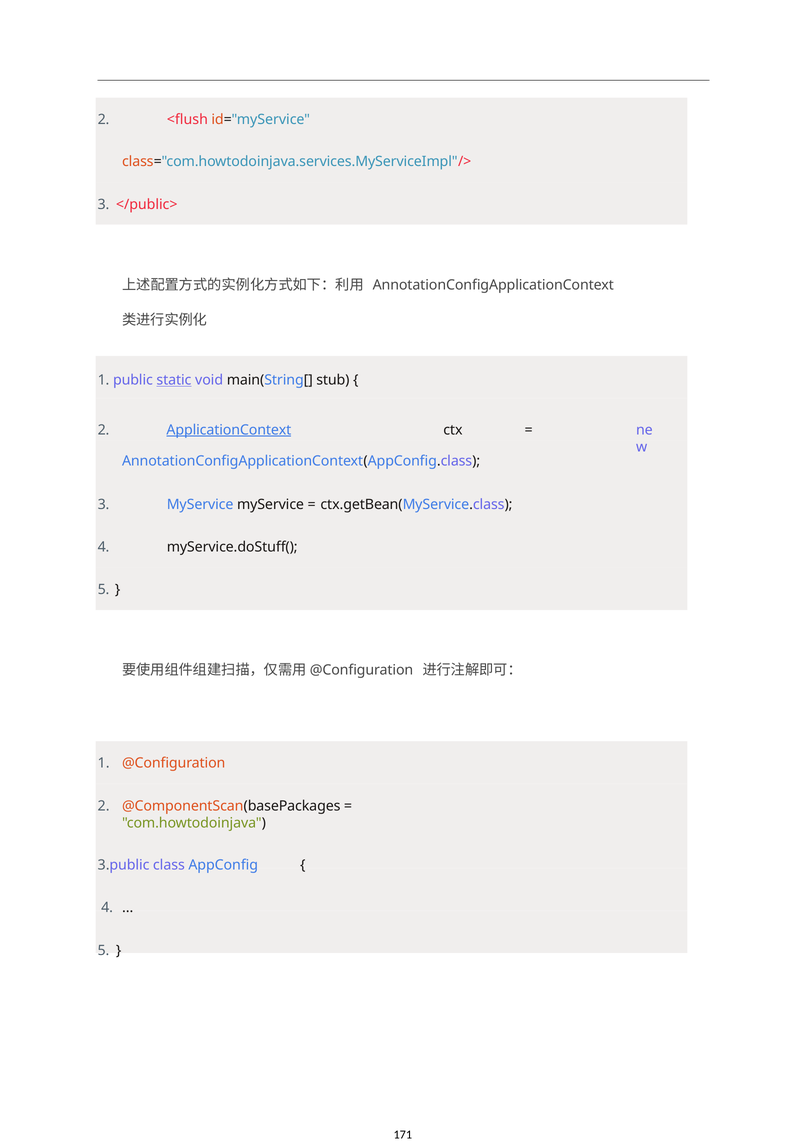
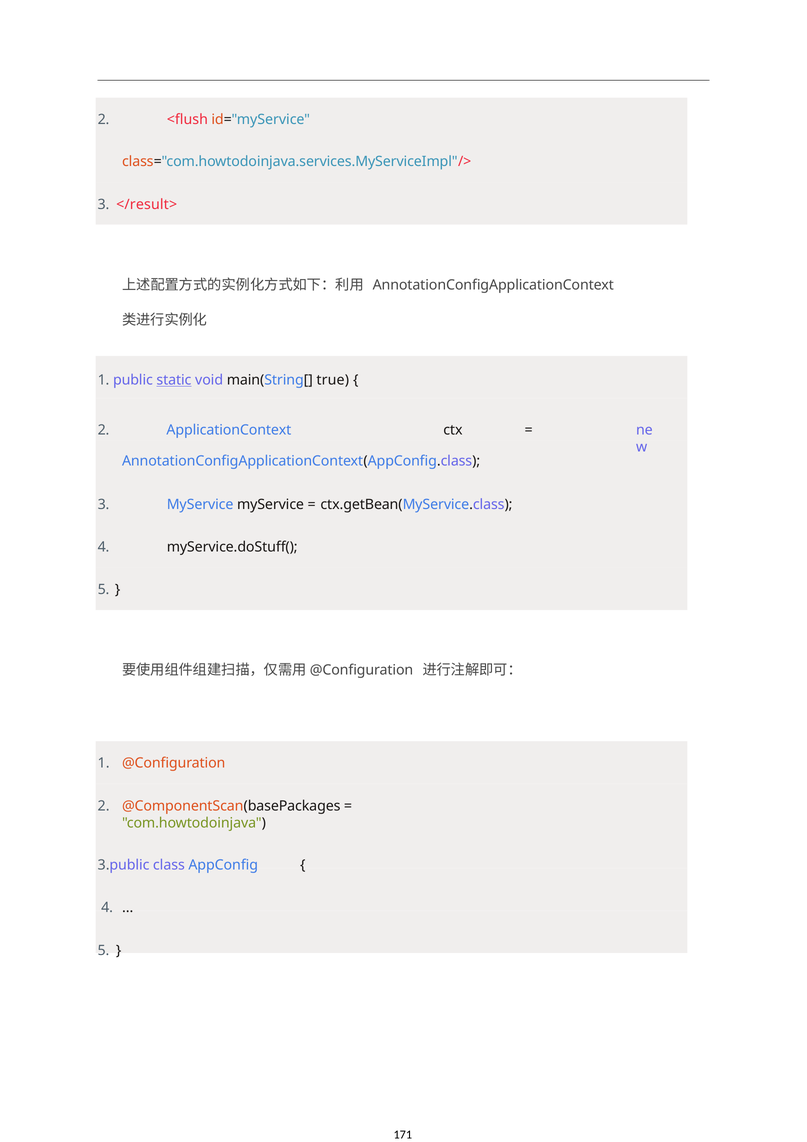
</public>: </public> -> </result> (147, 205)
stub: stub -> true (333, 380)
ApplicationContext underline: present -> none (229, 430)
